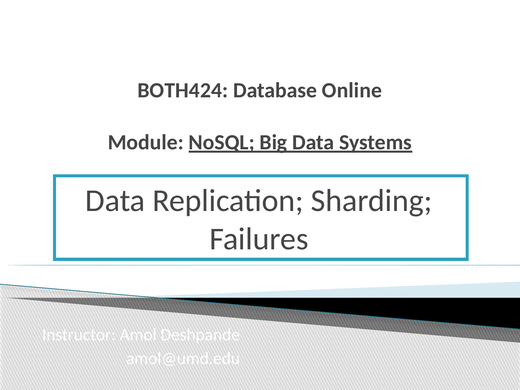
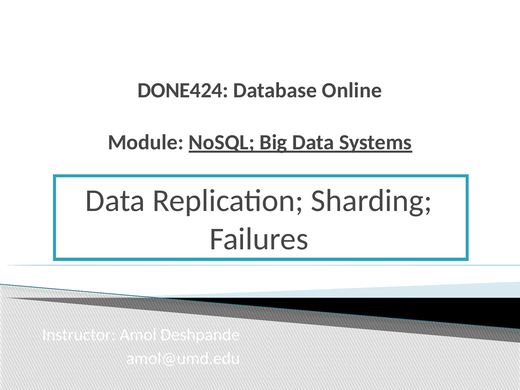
BOTH424: BOTH424 -> DONE424 (183, 90)
